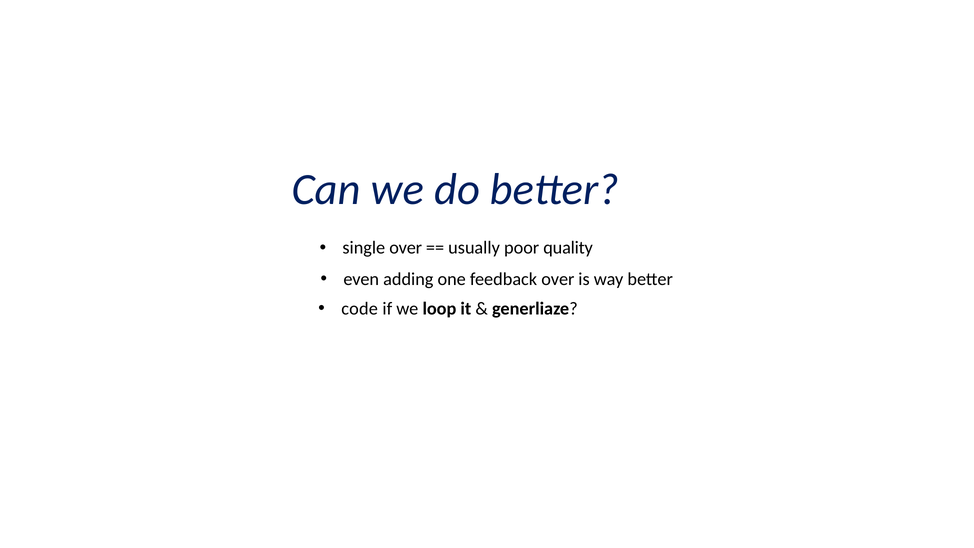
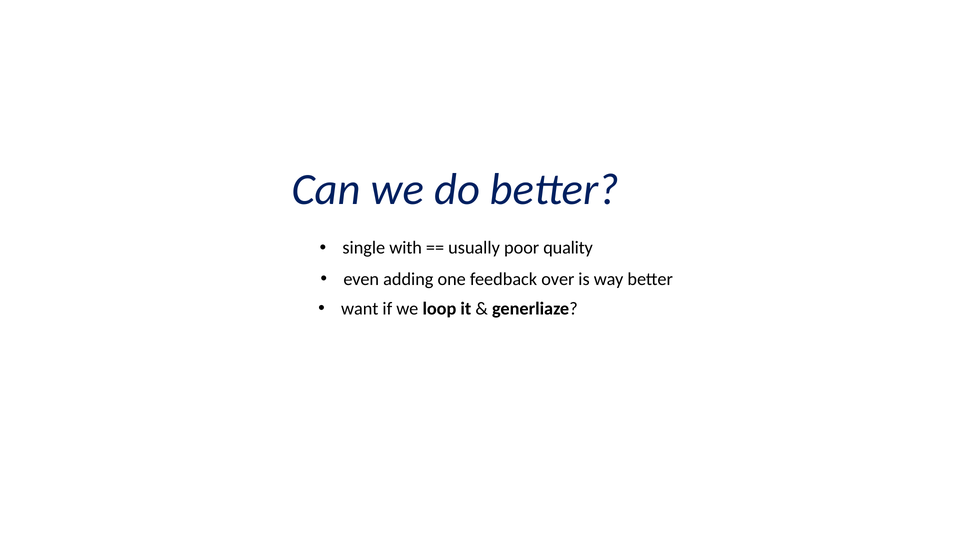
single over: over -> with (406, 248)
code: code -> want (360, 309)
